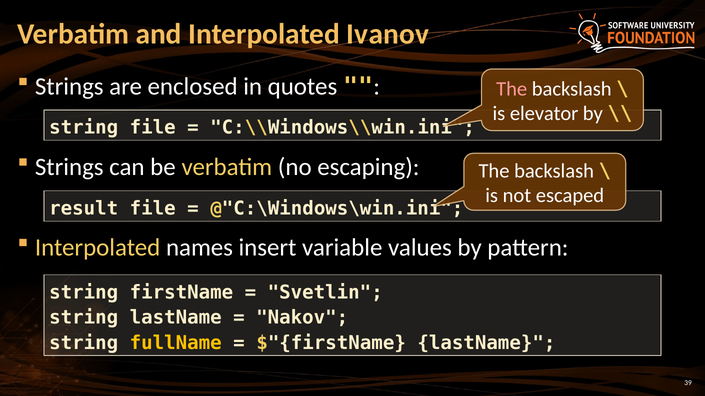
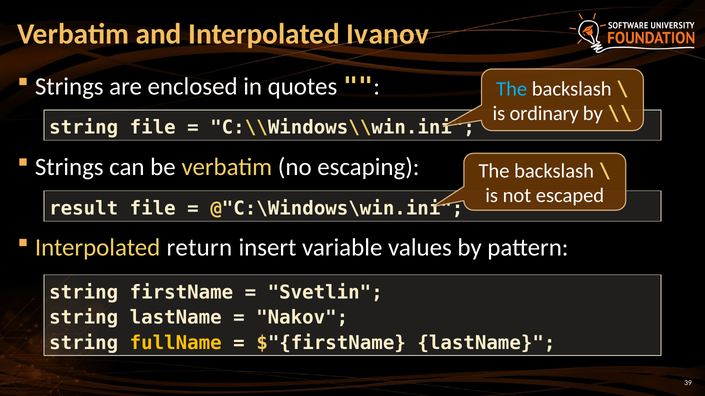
The colour: pink -> light blue (512, 89)
elevator: elevator -> ordinary (544, 114)
names: names -> return (199, 248)
